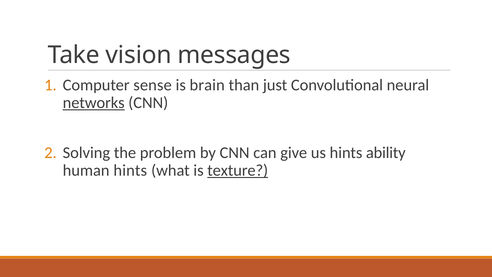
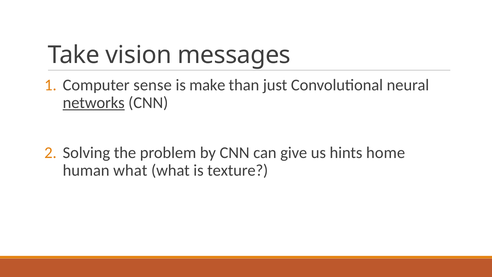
brain: brain -> make (207, 85)
ability: ability -> home (386, 153)
human hints: hints -> what (130, 170)
texture underline: present -> none (238, 170)
